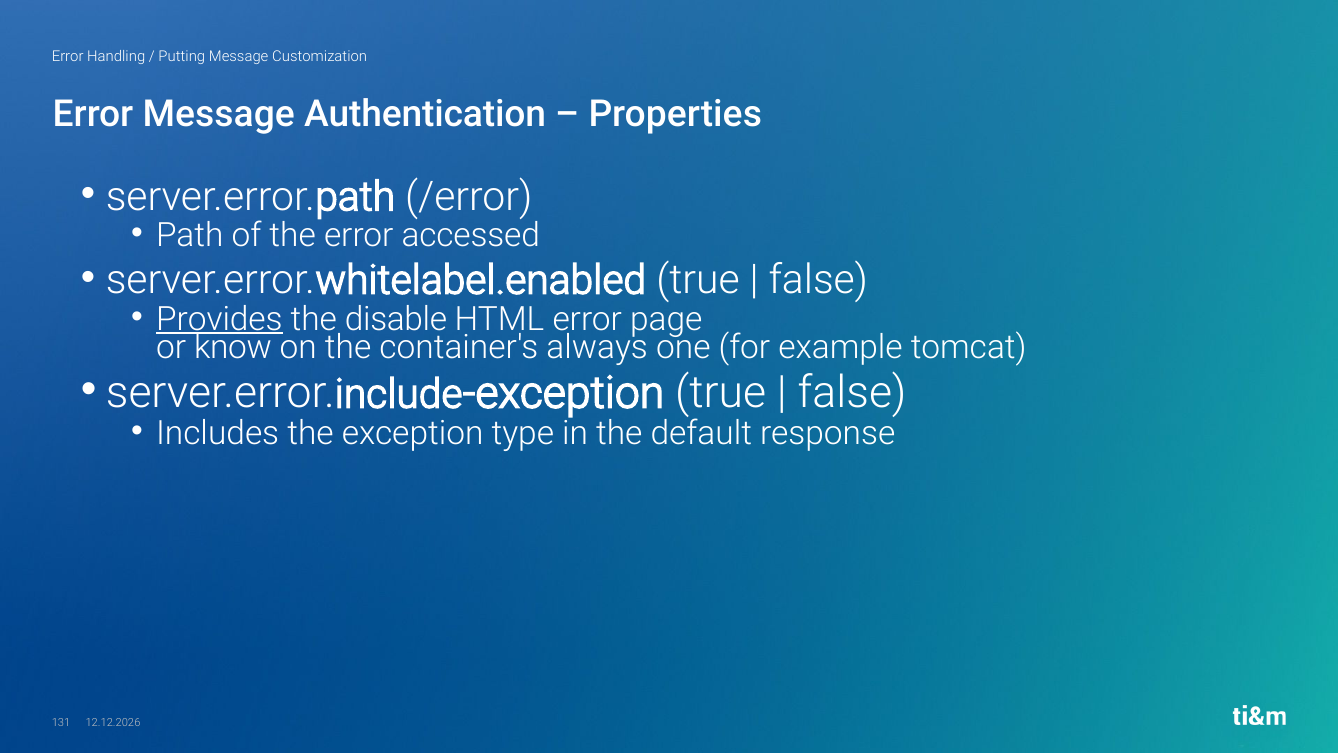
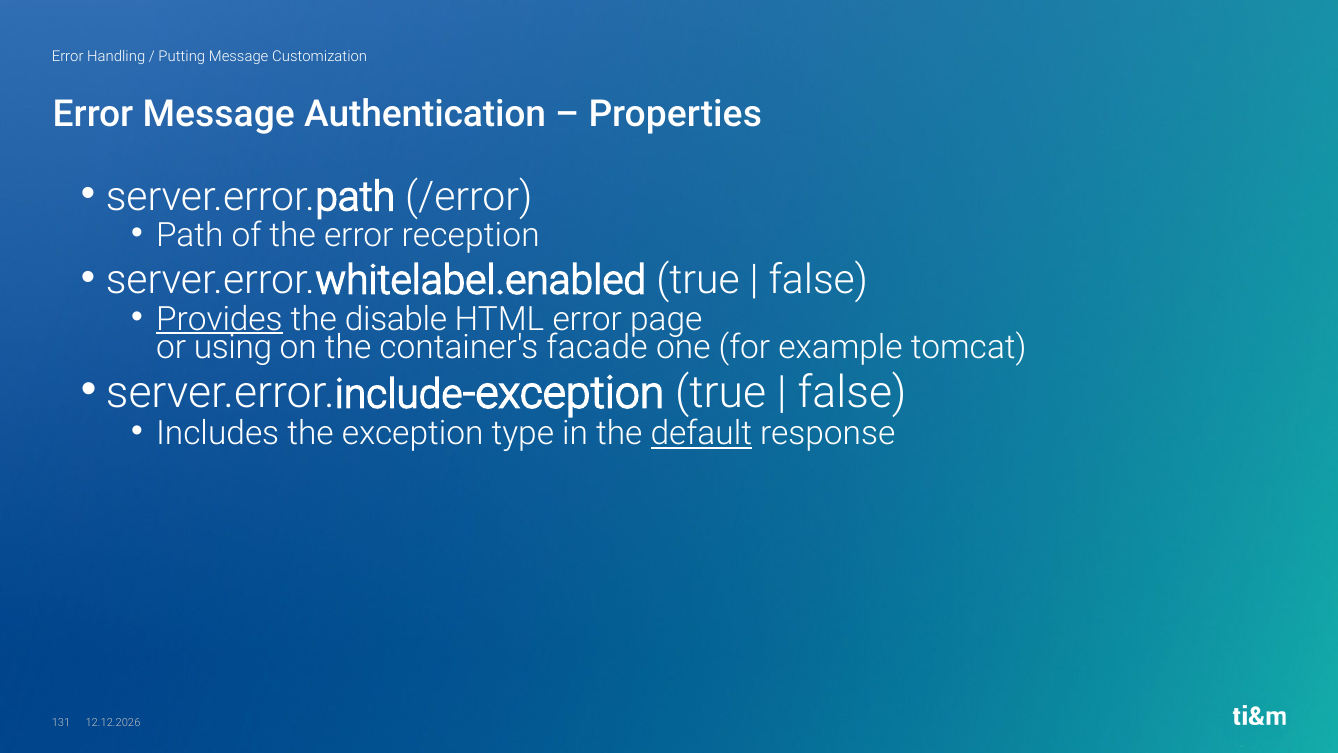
accessed: accessed -> reception (471, 236)
know: know -> using (233, 347)
always: always -> facade (597, 347)
default underline: none -> present (701, 433)
